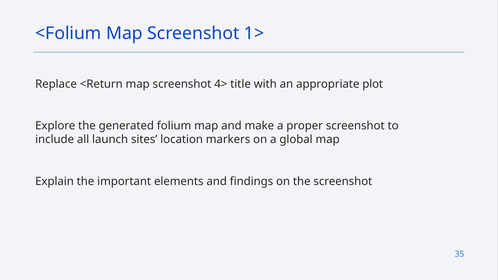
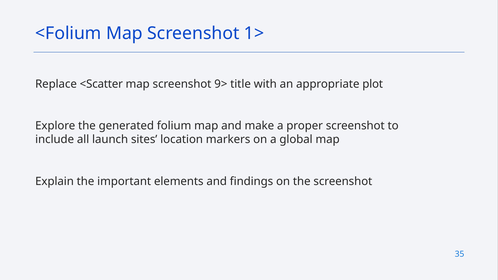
<Return: <Return -> <Scatter (101, 84)
4>: 4> -> 9> (221, 84)
